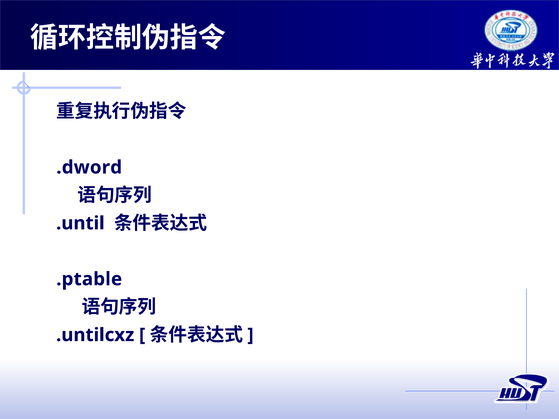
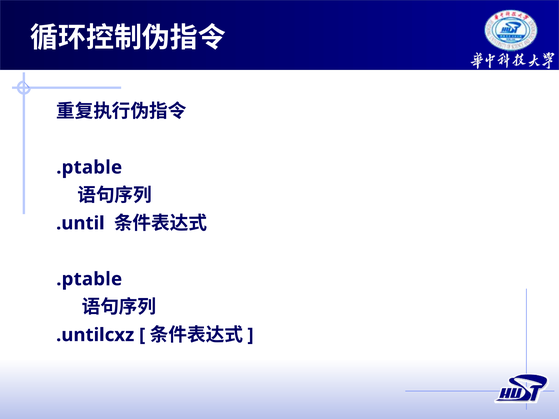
.dword: .dword -> .ptable (89, 167)
